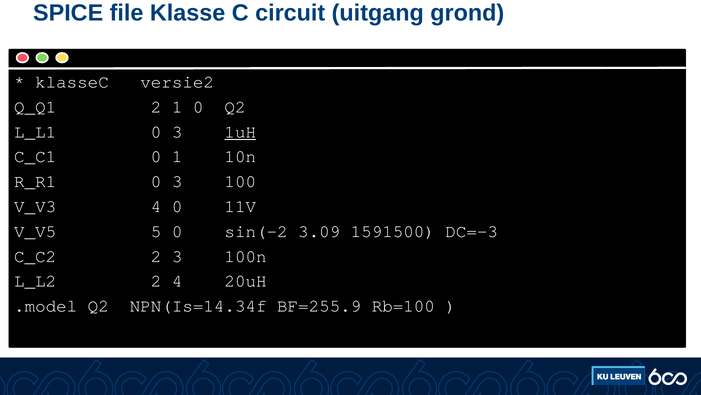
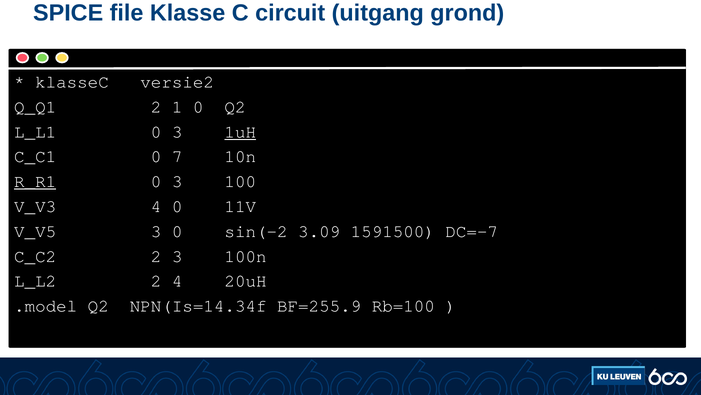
0 1: 1 -> 7 (177, 156)
R_R1 underline: none -> present (35, 181)
V_V5 5: 5 -> 3 (156, 231)
DC=-3: DC=-3 -> DC=-7 (472, 231)
